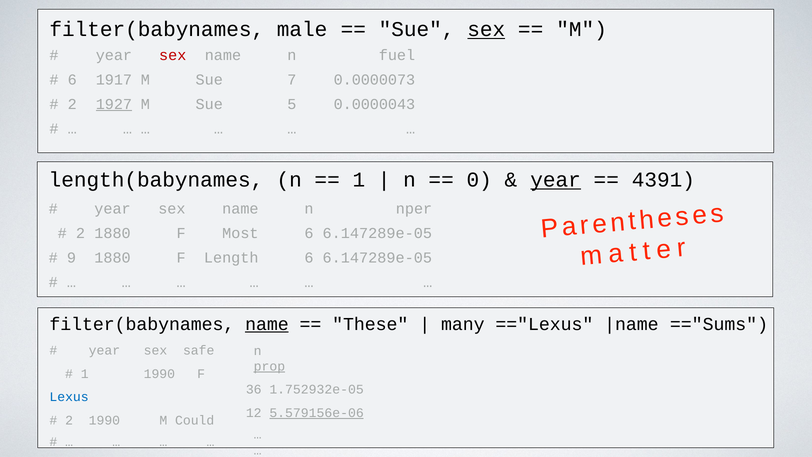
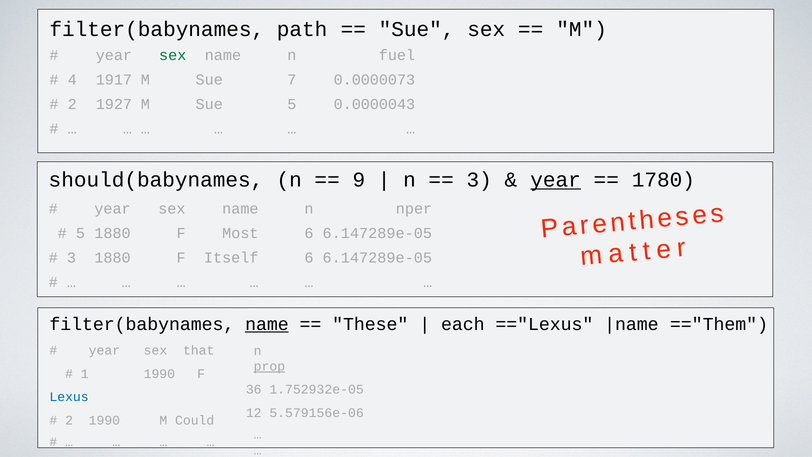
male: male -> path (302, 29)
sex underline: present -> none (486, 29)
sex colour: red -> green (173, 55)
6: 6 -> 4 (72, 80)
1927 underline: present -> none (114, 104)
length(babynames: length(babynames -> should(babynames (156, 180)
1: 1 -> 9 (359, 180)
0: 0 -> 3 (479, 180)
4391: 4391 -> 1780 (663, 180)
2: 2 -> 5 (81, 233)
9: 9 -> 3 (71, 258)
Length: Length -> Itself (231, 258)
many: many -> each (463, 324)
=="Sums: =="Sums -> =="Them (719, 324)
safe: safe -> that (199, 350)
5.579156e-06 underline: present -> none (317, 413)
